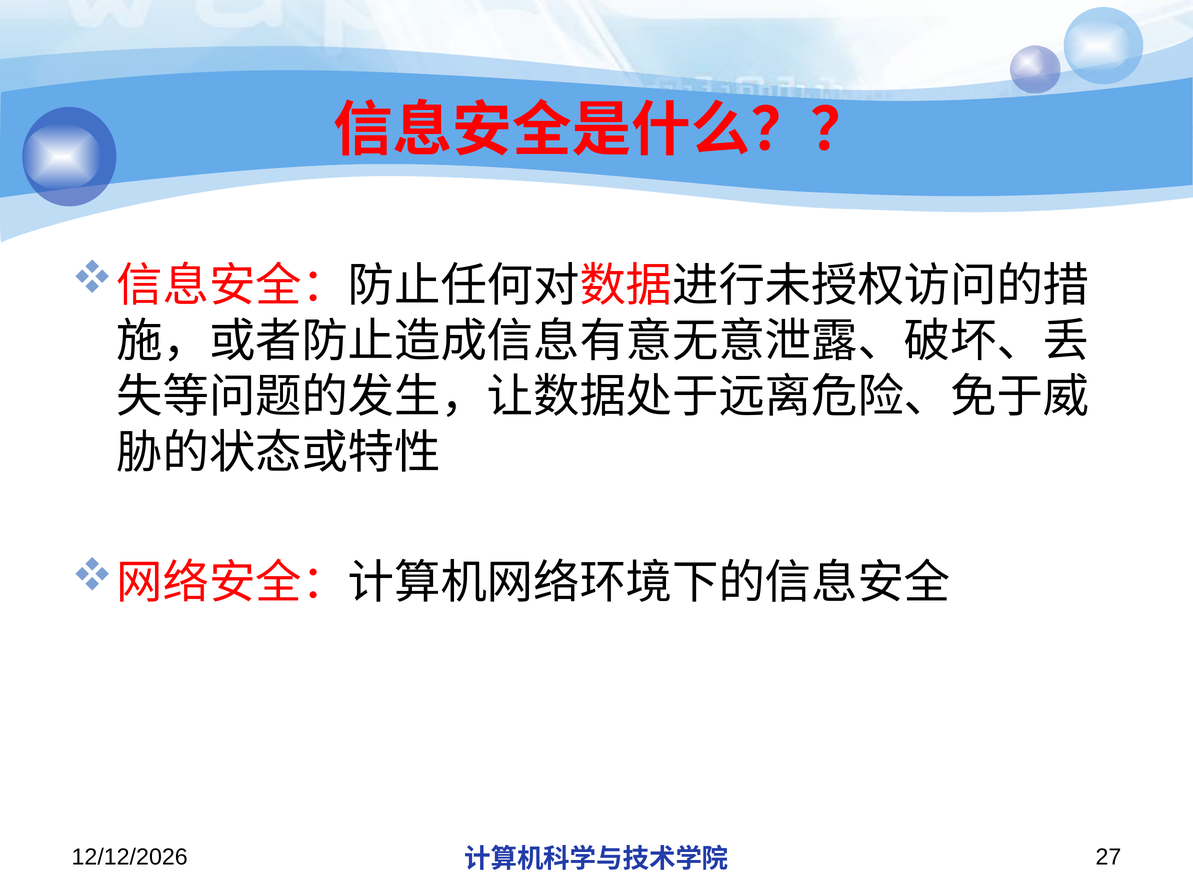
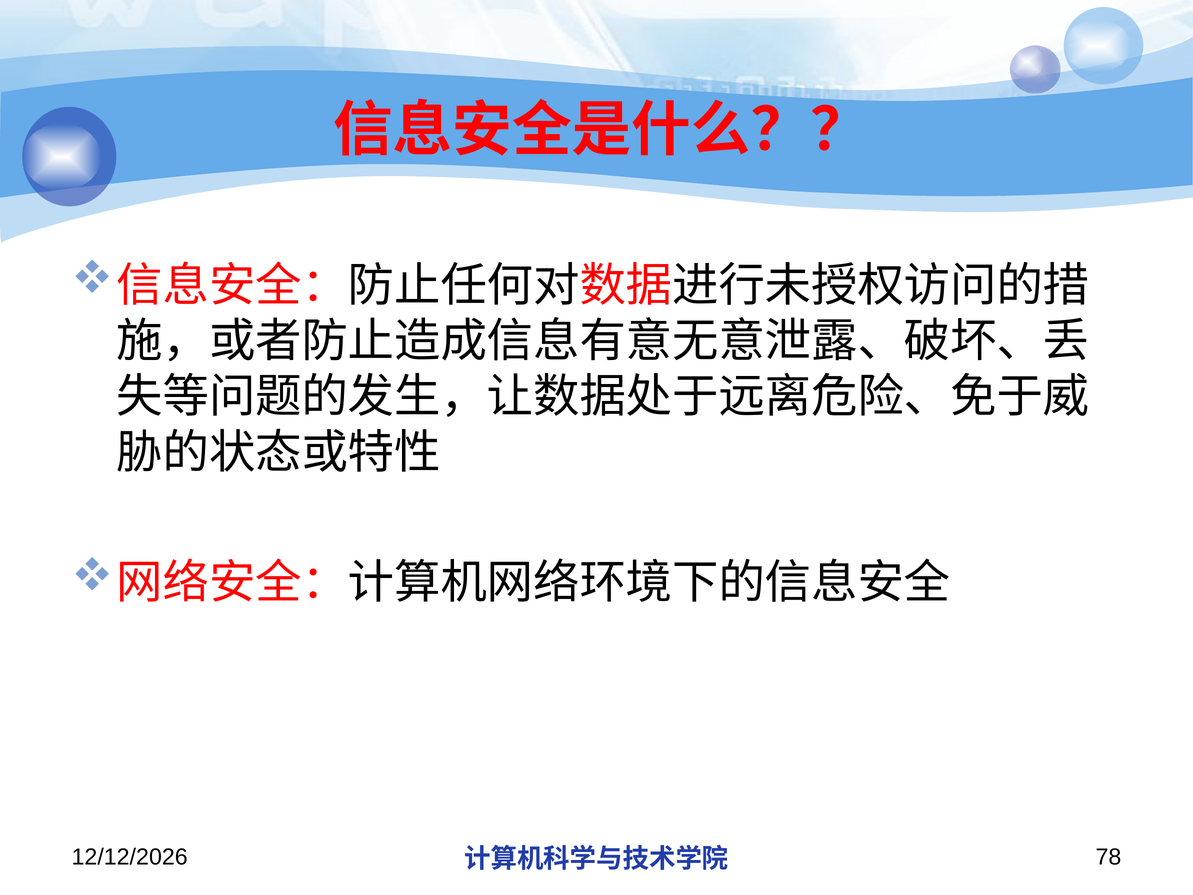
27: 27 -> 78 (1108, 857)
